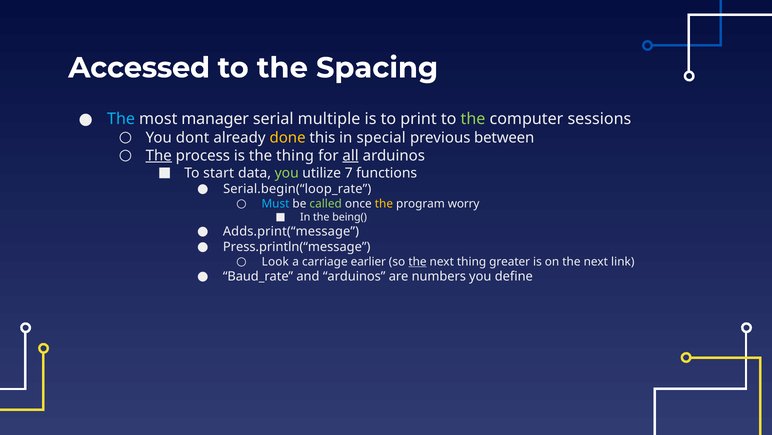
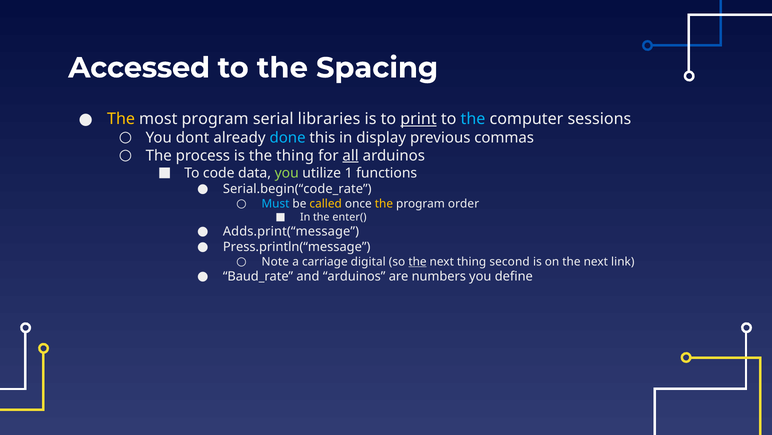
The colour: light blue -> yellow (121, 119)
most manager: manager -> program (215, 119)
multiple: multiple -> libraries (329, 119)
print underline: none -> present (419, 119)
the colour: light green -> light blue (473, 119)
done colour: yellow -> light blue (288, 137)
special: special -> display (381, 137)
between: between -> commas (504, 137)
The underline: present -> none (159, 155)
start: start -> code (219, 173)
7: 7 -> 1 (349, 173)
Serial.begin(“loop_rate: Serial.begin(“loop_rate -> Serial.begin(“code_rate (297, 189)
called colour: light green -> yellow (326, 203)
worry: worry -> order (464, 203)
being(: being( -> enter( (350, 217)
Look: Look -> Note (275, 261)
earlier: earlier -> digital (368, 261)
greater: greater -> second (510, 261)
